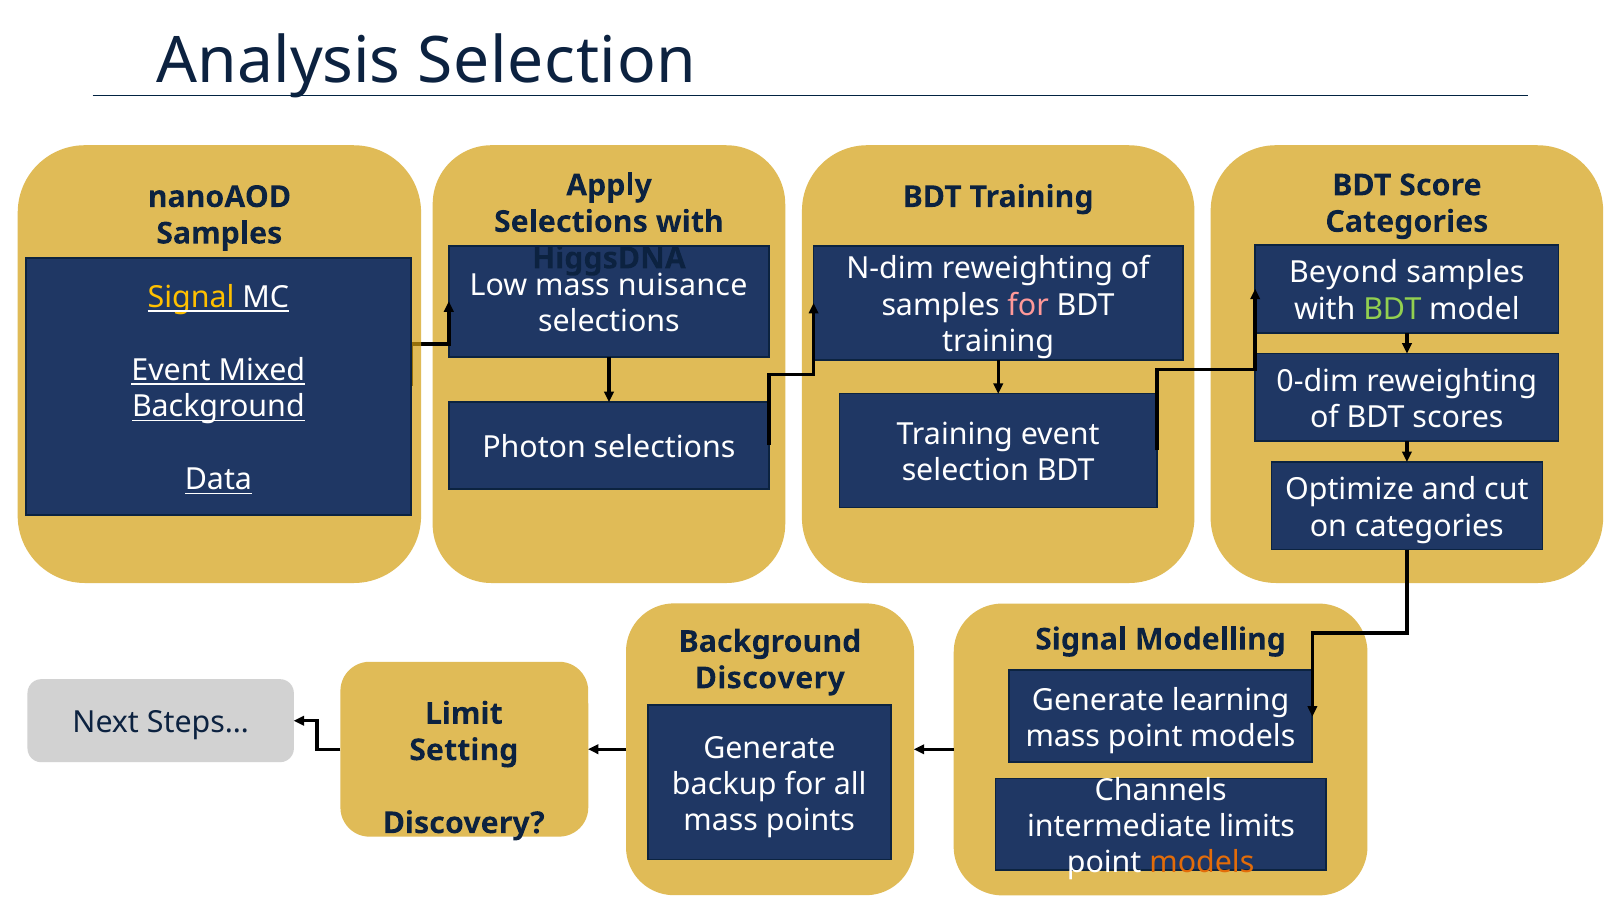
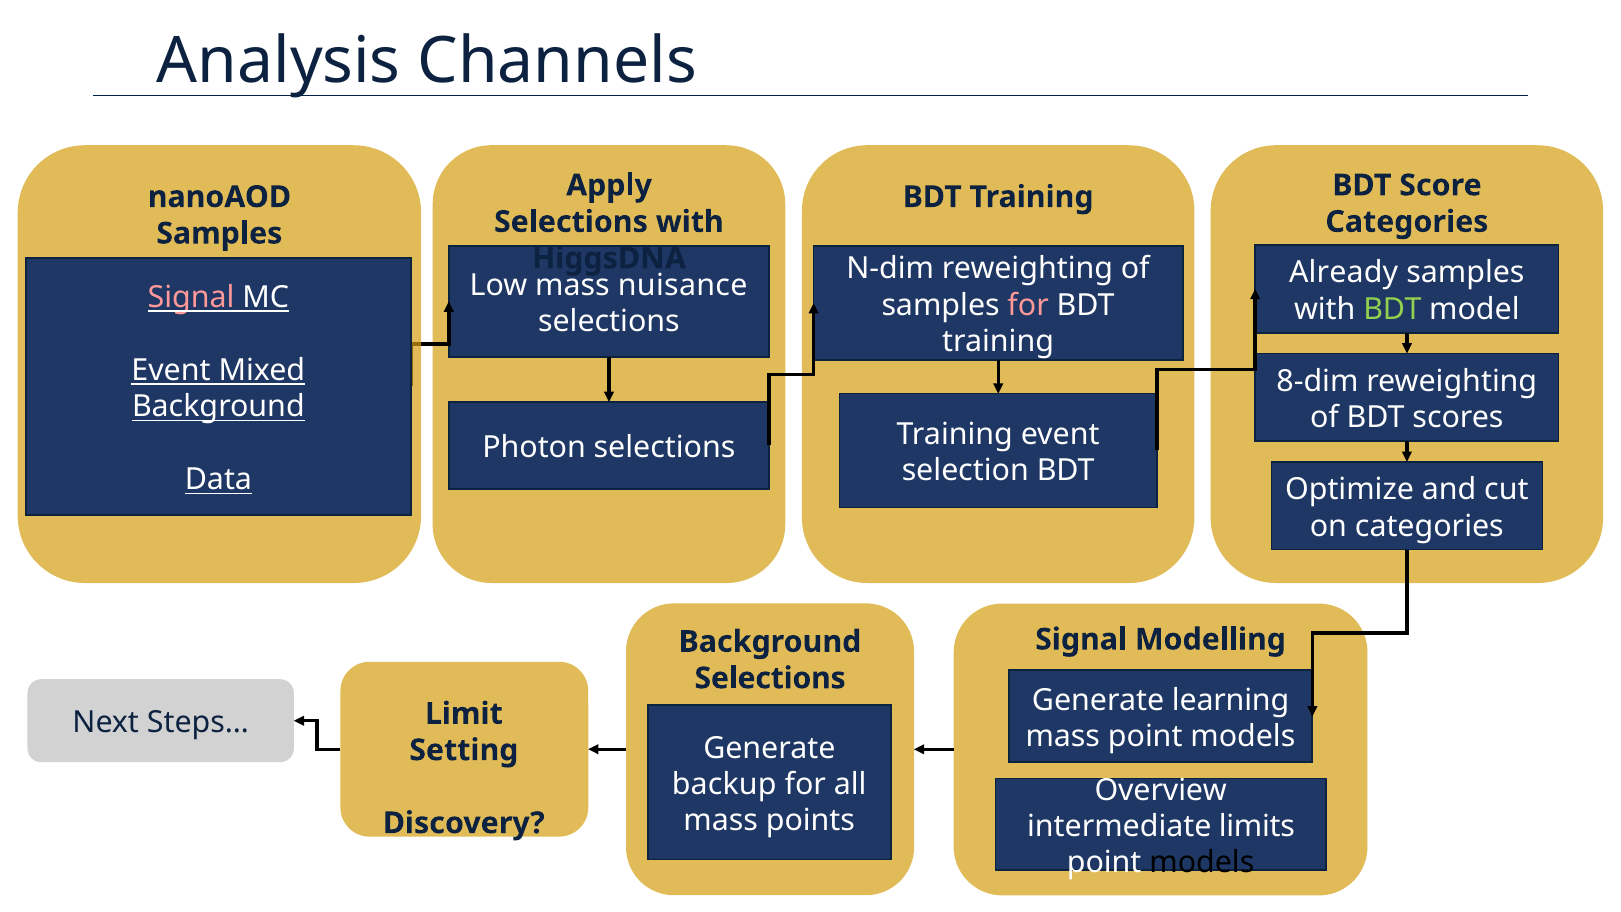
Analysis Selection: Selection -> Channels (557, 61)
Beyond: Beyond -> Already (1344, 273)
Signal colour: yellow -> pink (191, 297)
0-dim: 0-dim -> 8-dim (1317, 381)
Discovery: Discovery -> Selections (770, 678)
Channels: Channels -> Overview (1161, 790)
models colour: orange -> black (1202, 863)
